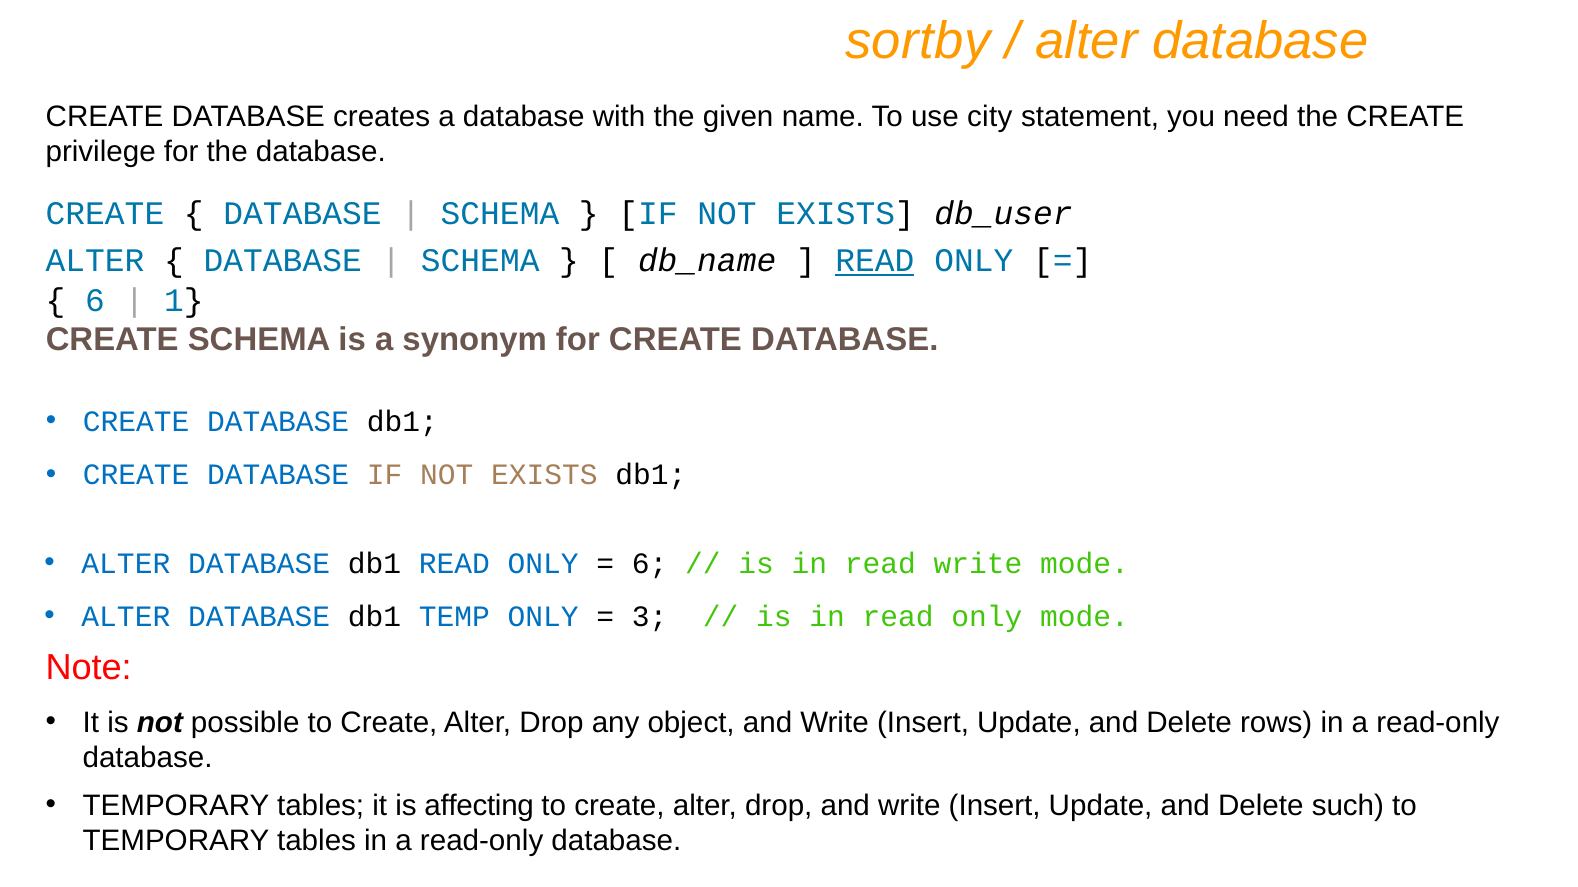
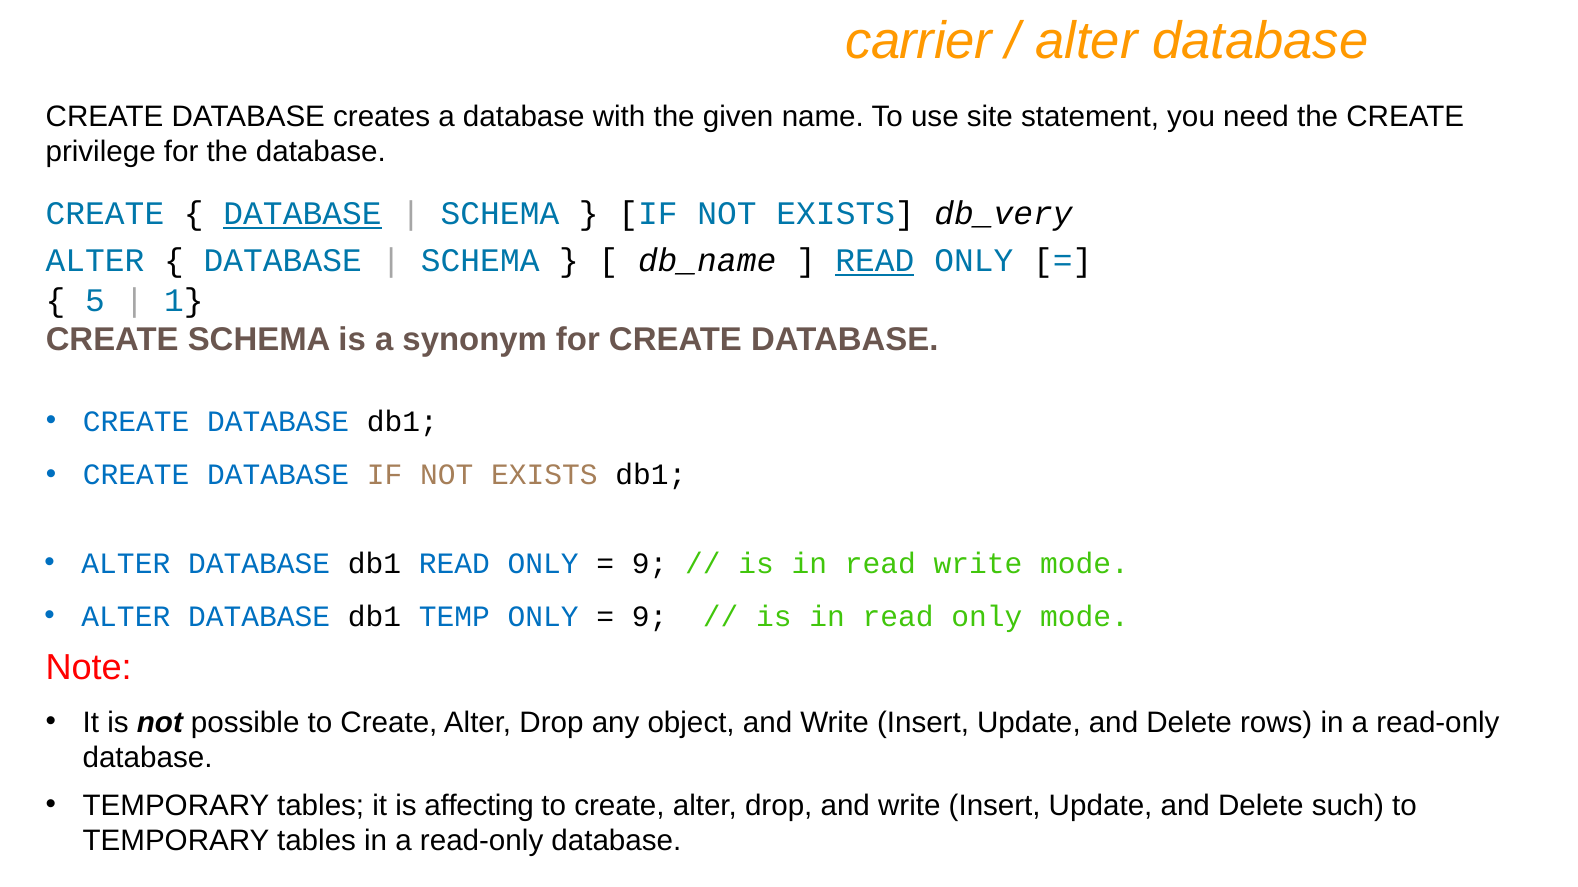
sortby: sortby -> carrier (918, 41)
city: city -> site (990, 117)
DATABASE underline: none -> present (303, 214)
db_user: db_user -> db_very (1003, 214)
6: 6 -> 5 (95, 300)
6: 6 -> 9 (650, 564)
3: 3 -> 9 (650, 617)
